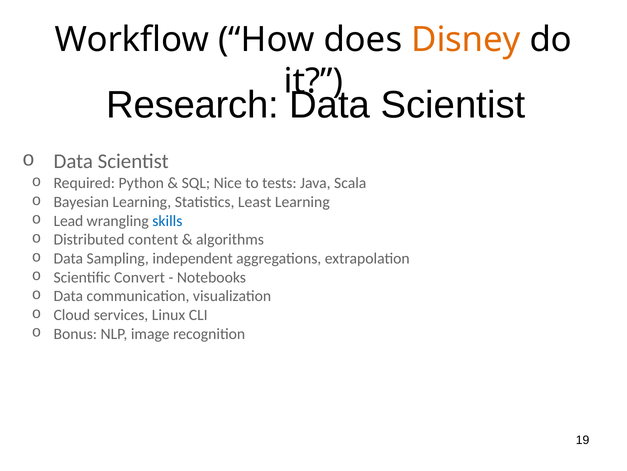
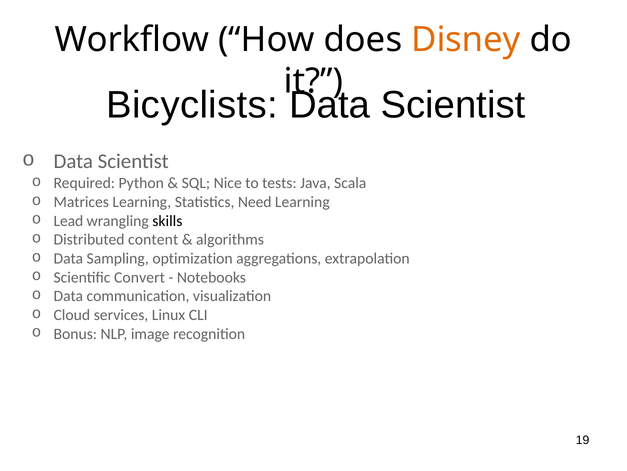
Research: Research -> Bicyclists (192, 105)
Bayesian: Bayesian -> Matrices (81, 202)
Least: Least -> Need (255, 202)
skills colour: blue -> black (167, 221)
independent: independent -> optimization (193, 258)
